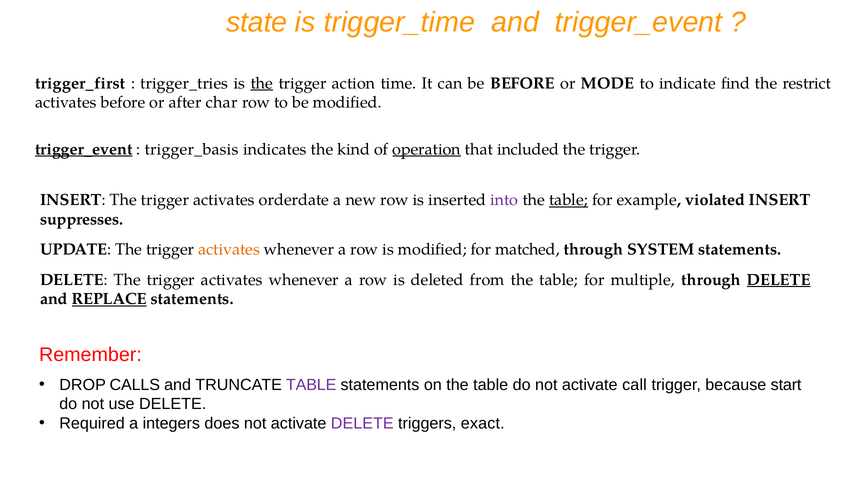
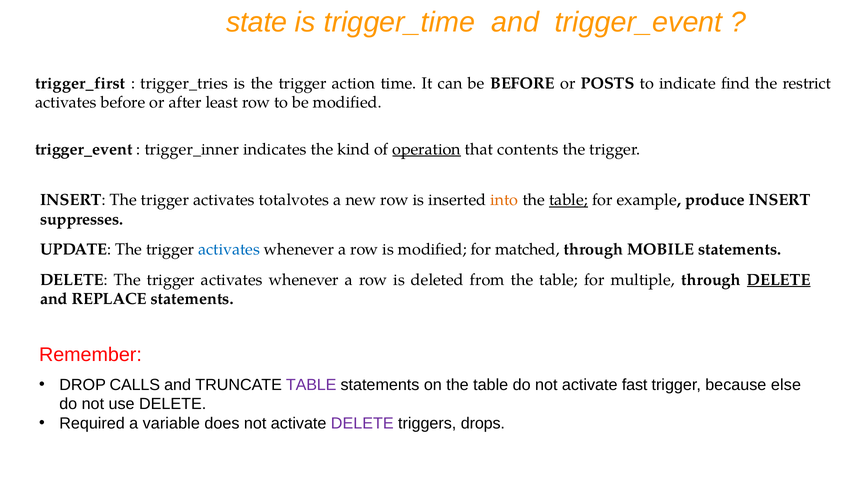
the underline: present -> none (262, 83)
MODE: MODE -> POSTS (608, 83)
char: char -> least (222, 103)
trigger_event underline: present -> none (84, 149)
trigger_basis: trigger_basis -> trigger_inner (192, 149)
included: included -> contents (528, 149)
orderdate: orderdate -> totalvotes (294, 200)
into colour: purple -> orange (504, 200)
violated: violated -> produce (715, 200)
activates colour: orange -> blue (229, 250)
SYSTEM: SYSTEM -> MOBILE (661, 250)
REPLACE underline: present -> none (109, 299)
call: call -> fast (635, 385)
start: start -> else (786, 385)
integers: integers -> variable (171, 424)
exact: exact -> drops (483, 424)
